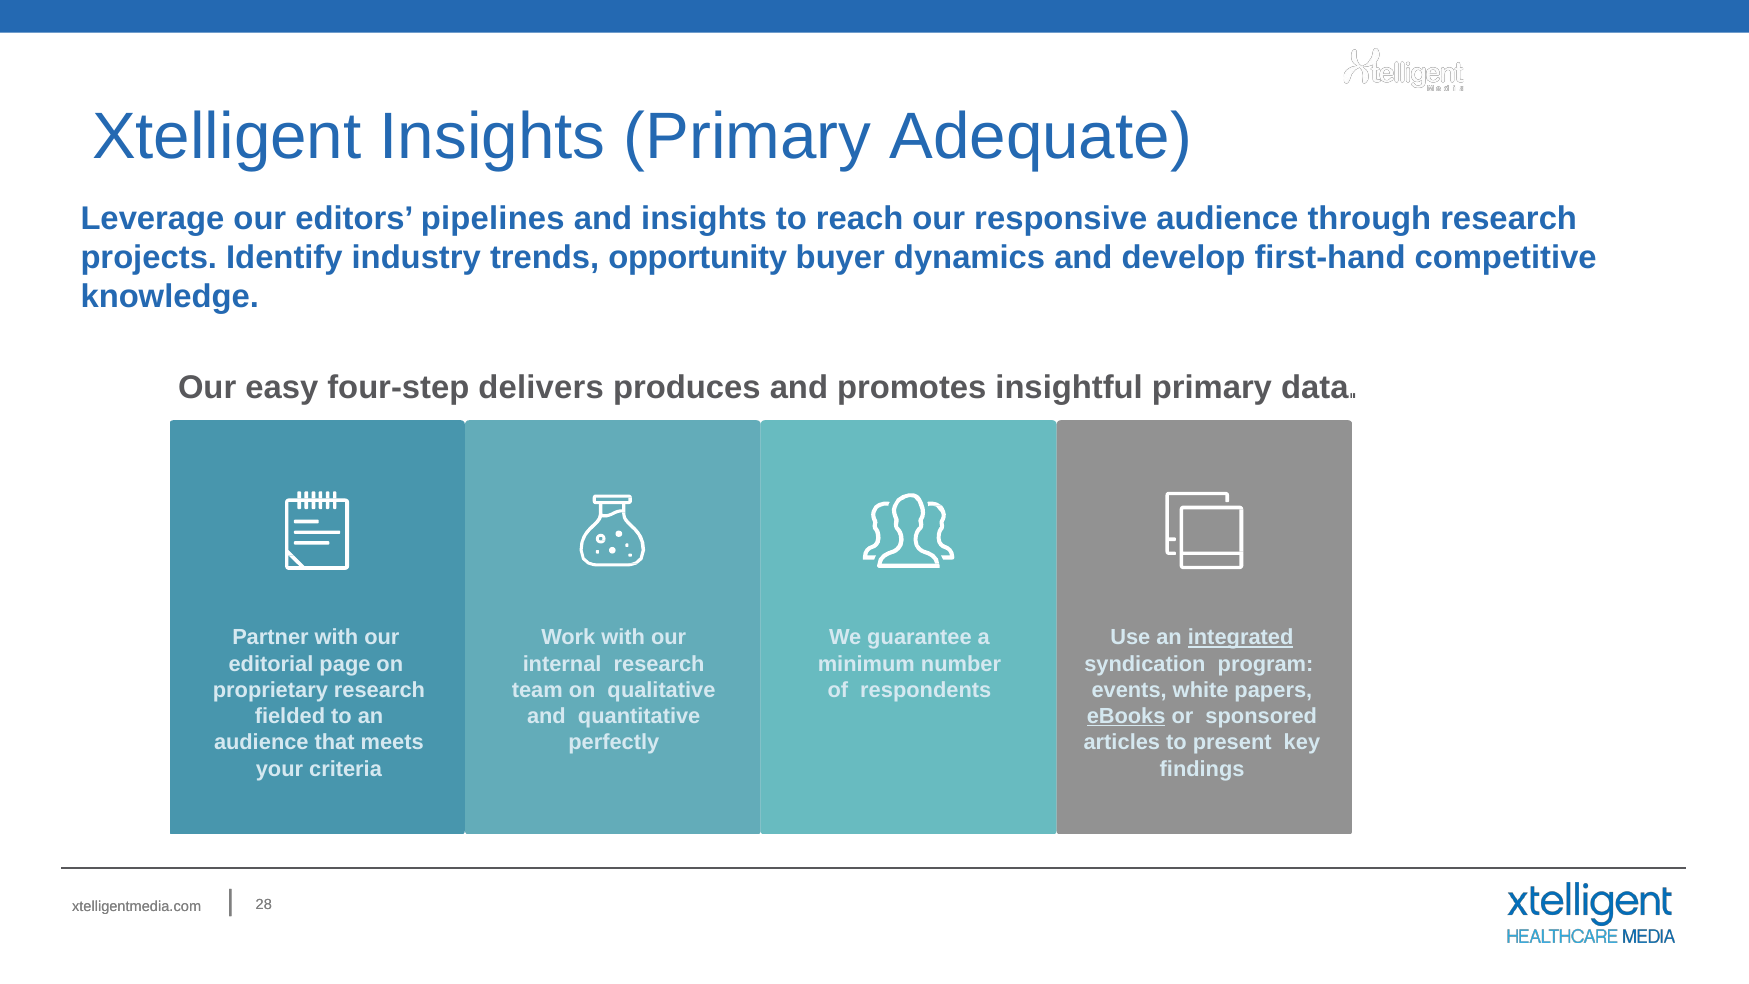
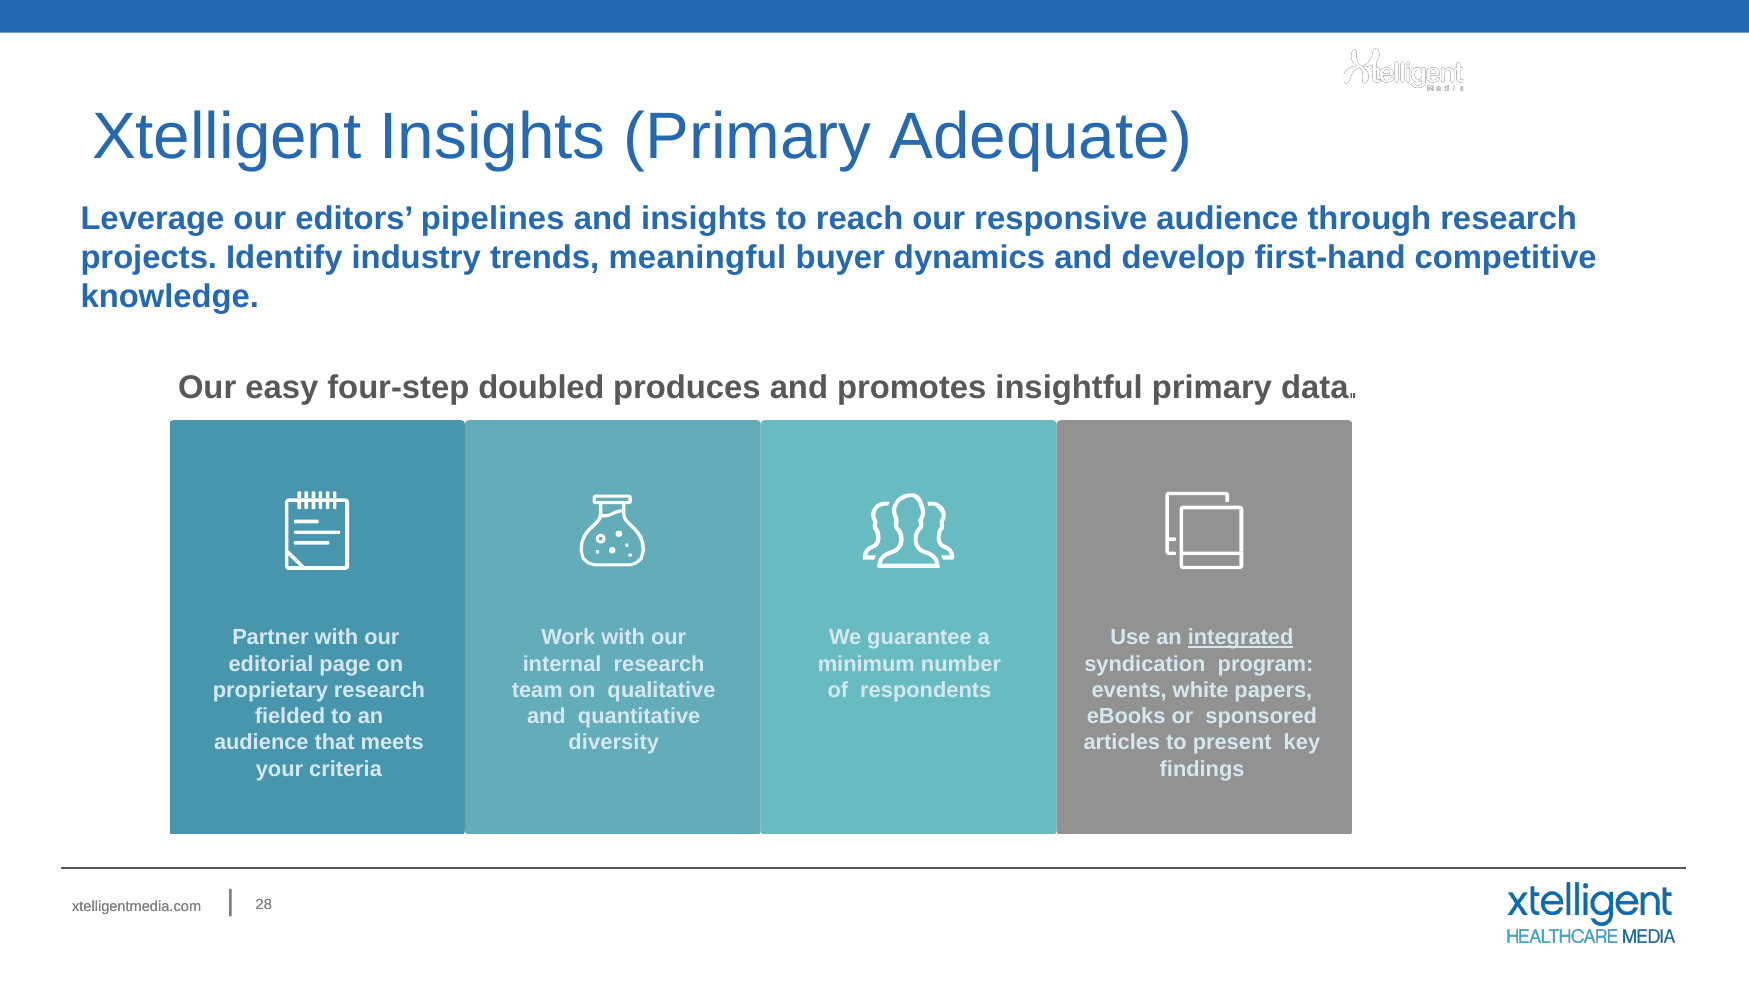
opportunity: opportunity -> meaningful (697, 258)
delivers: delivers -> doubled (541, 388)
eBooks underline: present -> none (1126, 716)
perfectly: perfectly -> diversity (614, 742)
